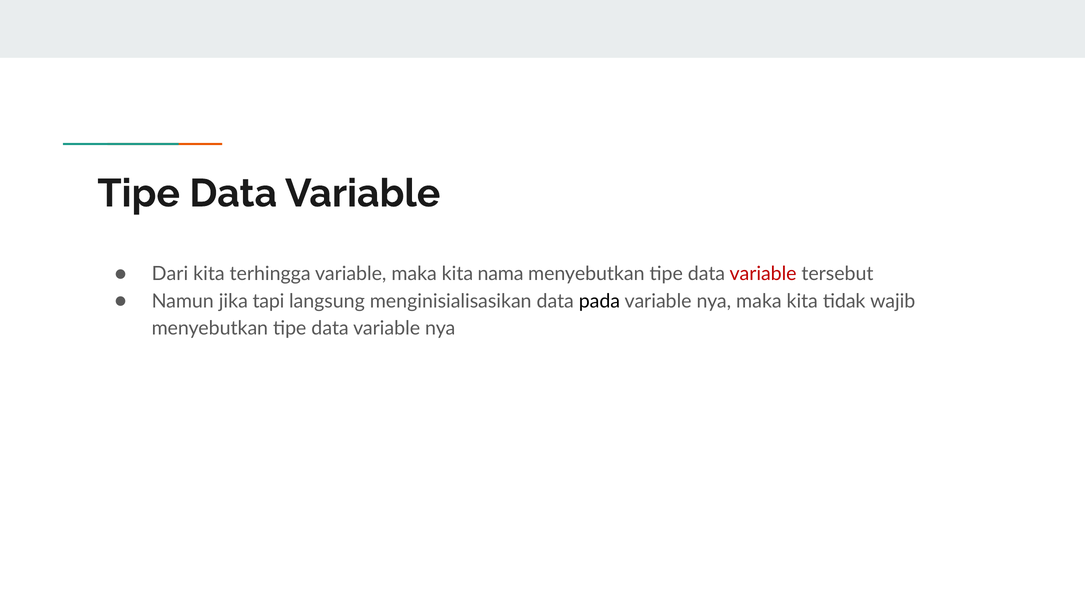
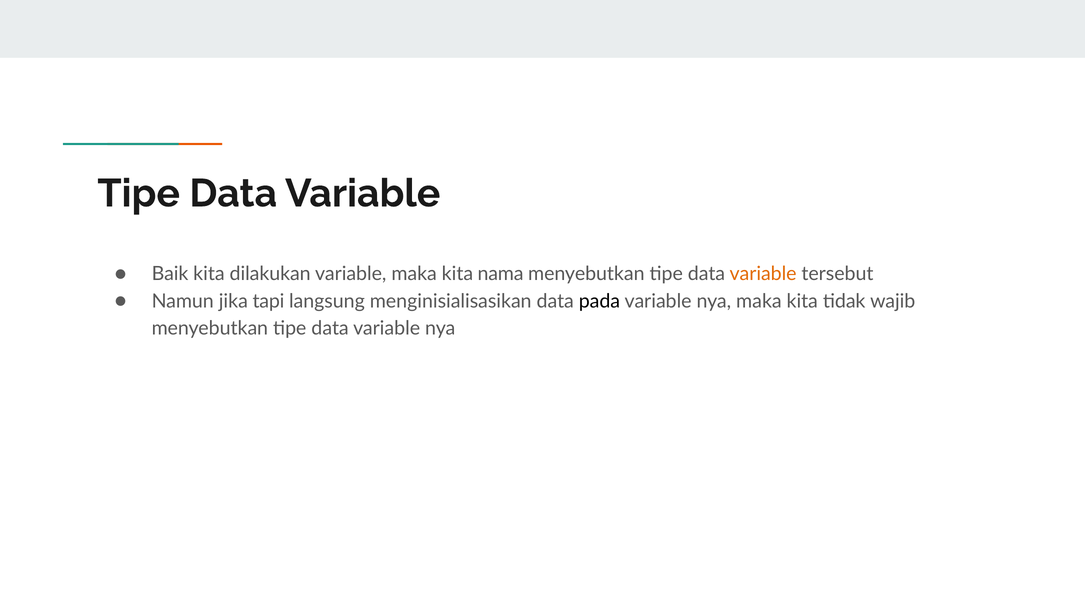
Dari: Dari -> Baik (170, 274)
terhingga: terhingga -> dilakukan (270, 274)
variable colour: red -> orange (763, 274)
